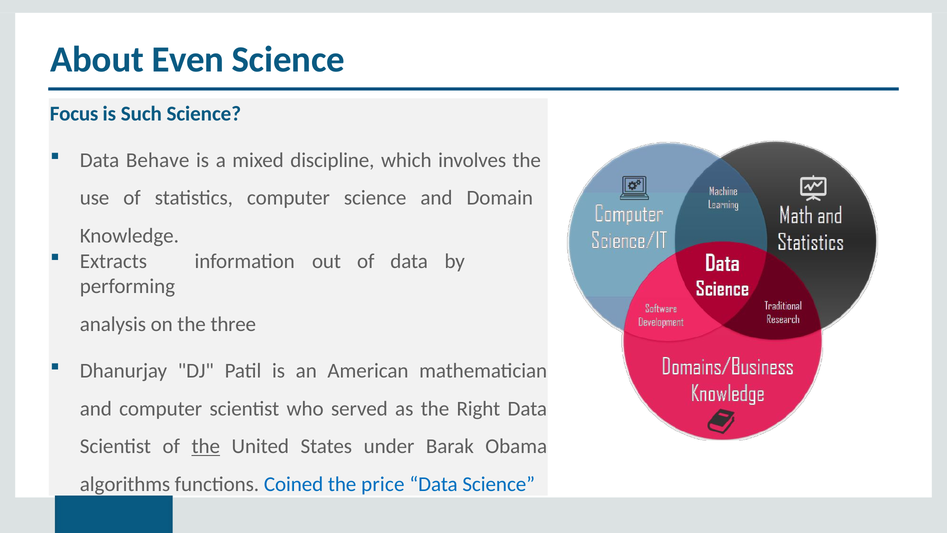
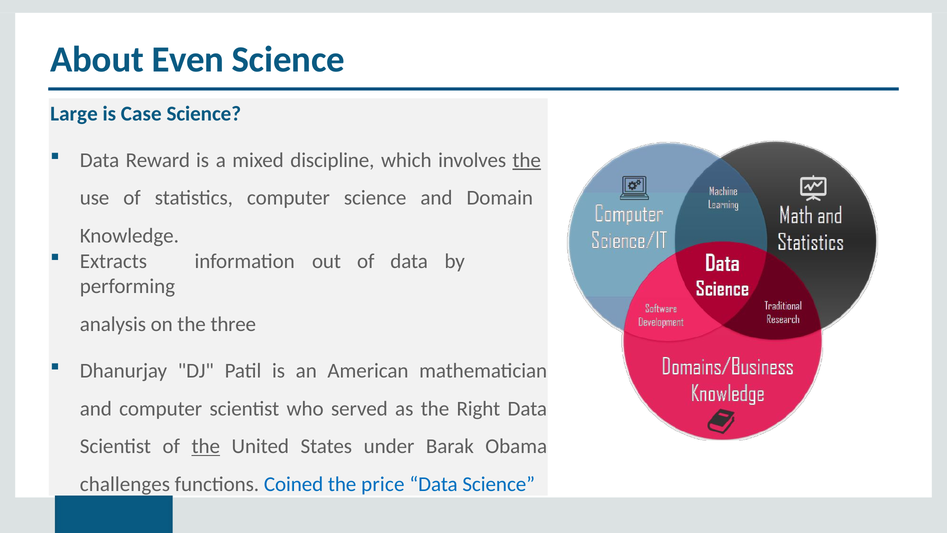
Focus: Focus -> Large (74, 114)
Such: Such -> Case (141, 114)
Behave: Behave -> Reward (158, 160)
the underline: none -> present (527, 160)
algorithms: algorithms -> challenges (125, 484)
